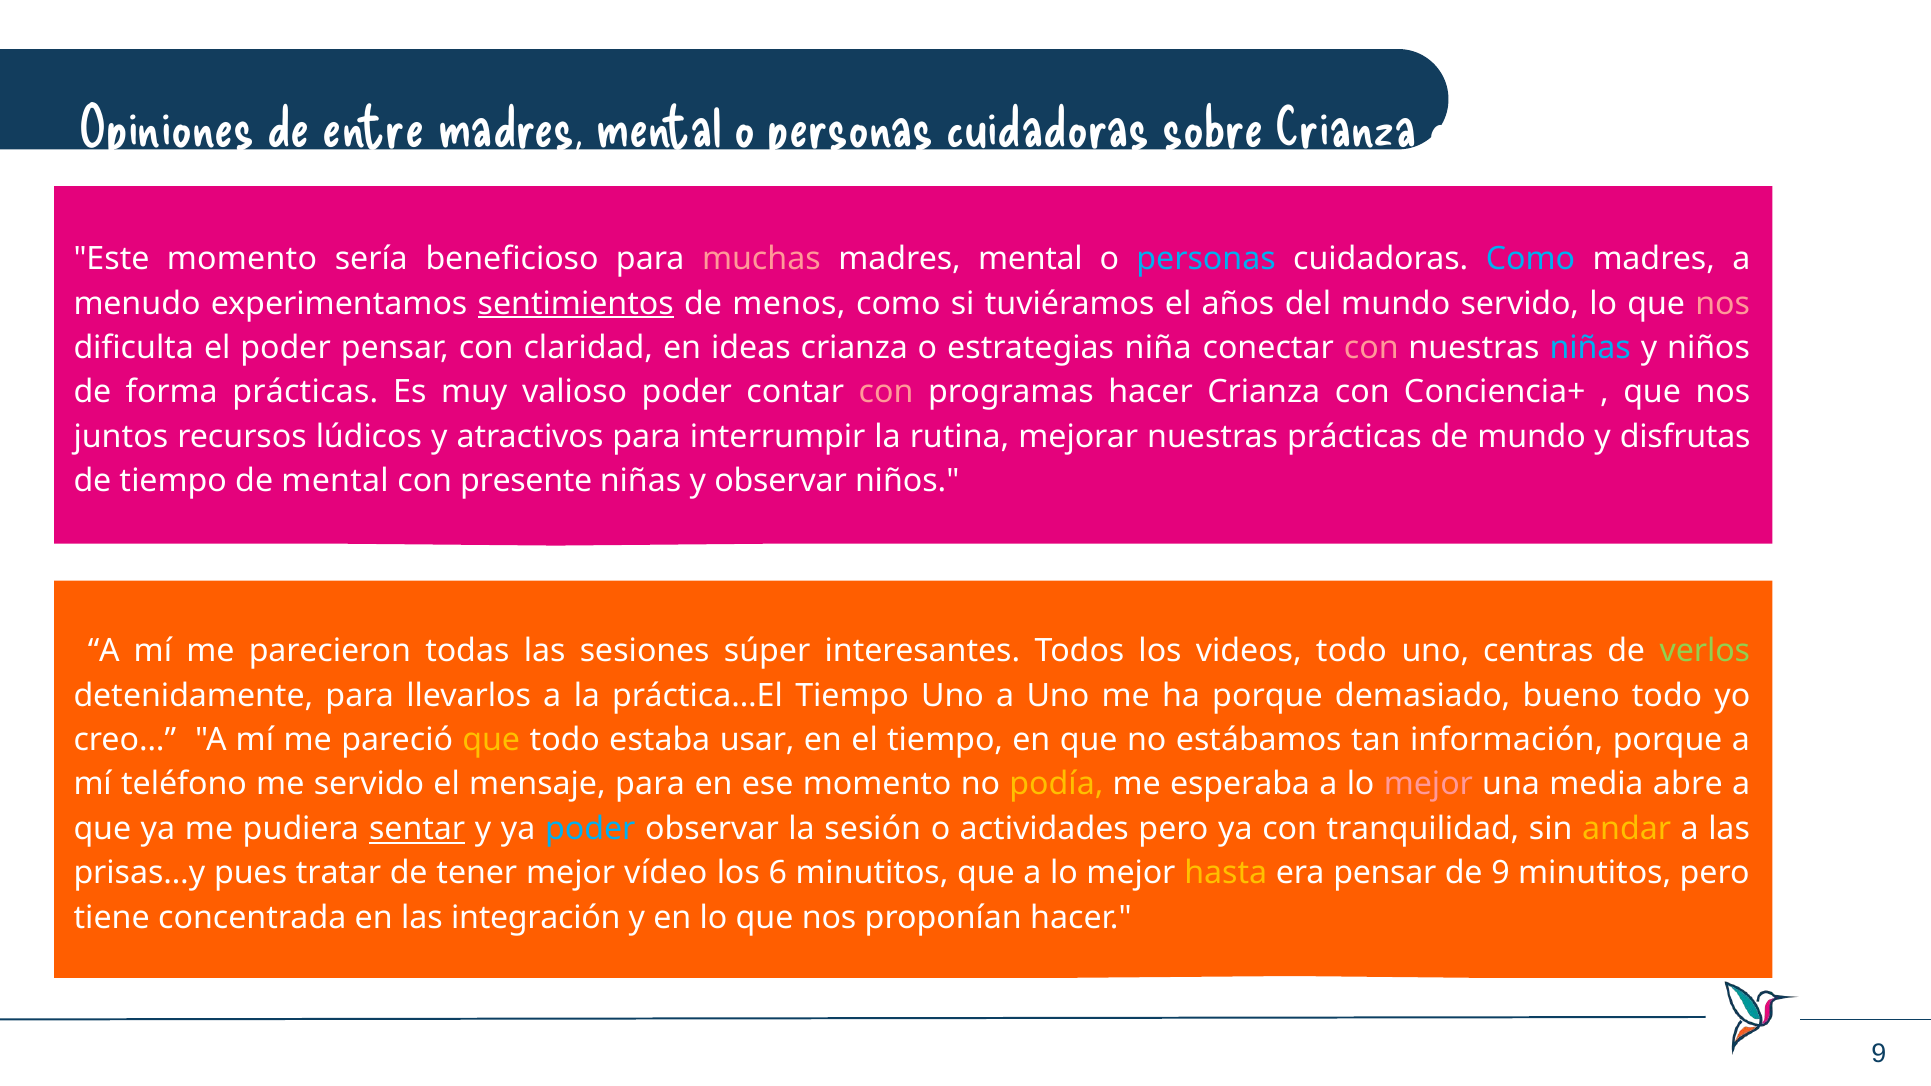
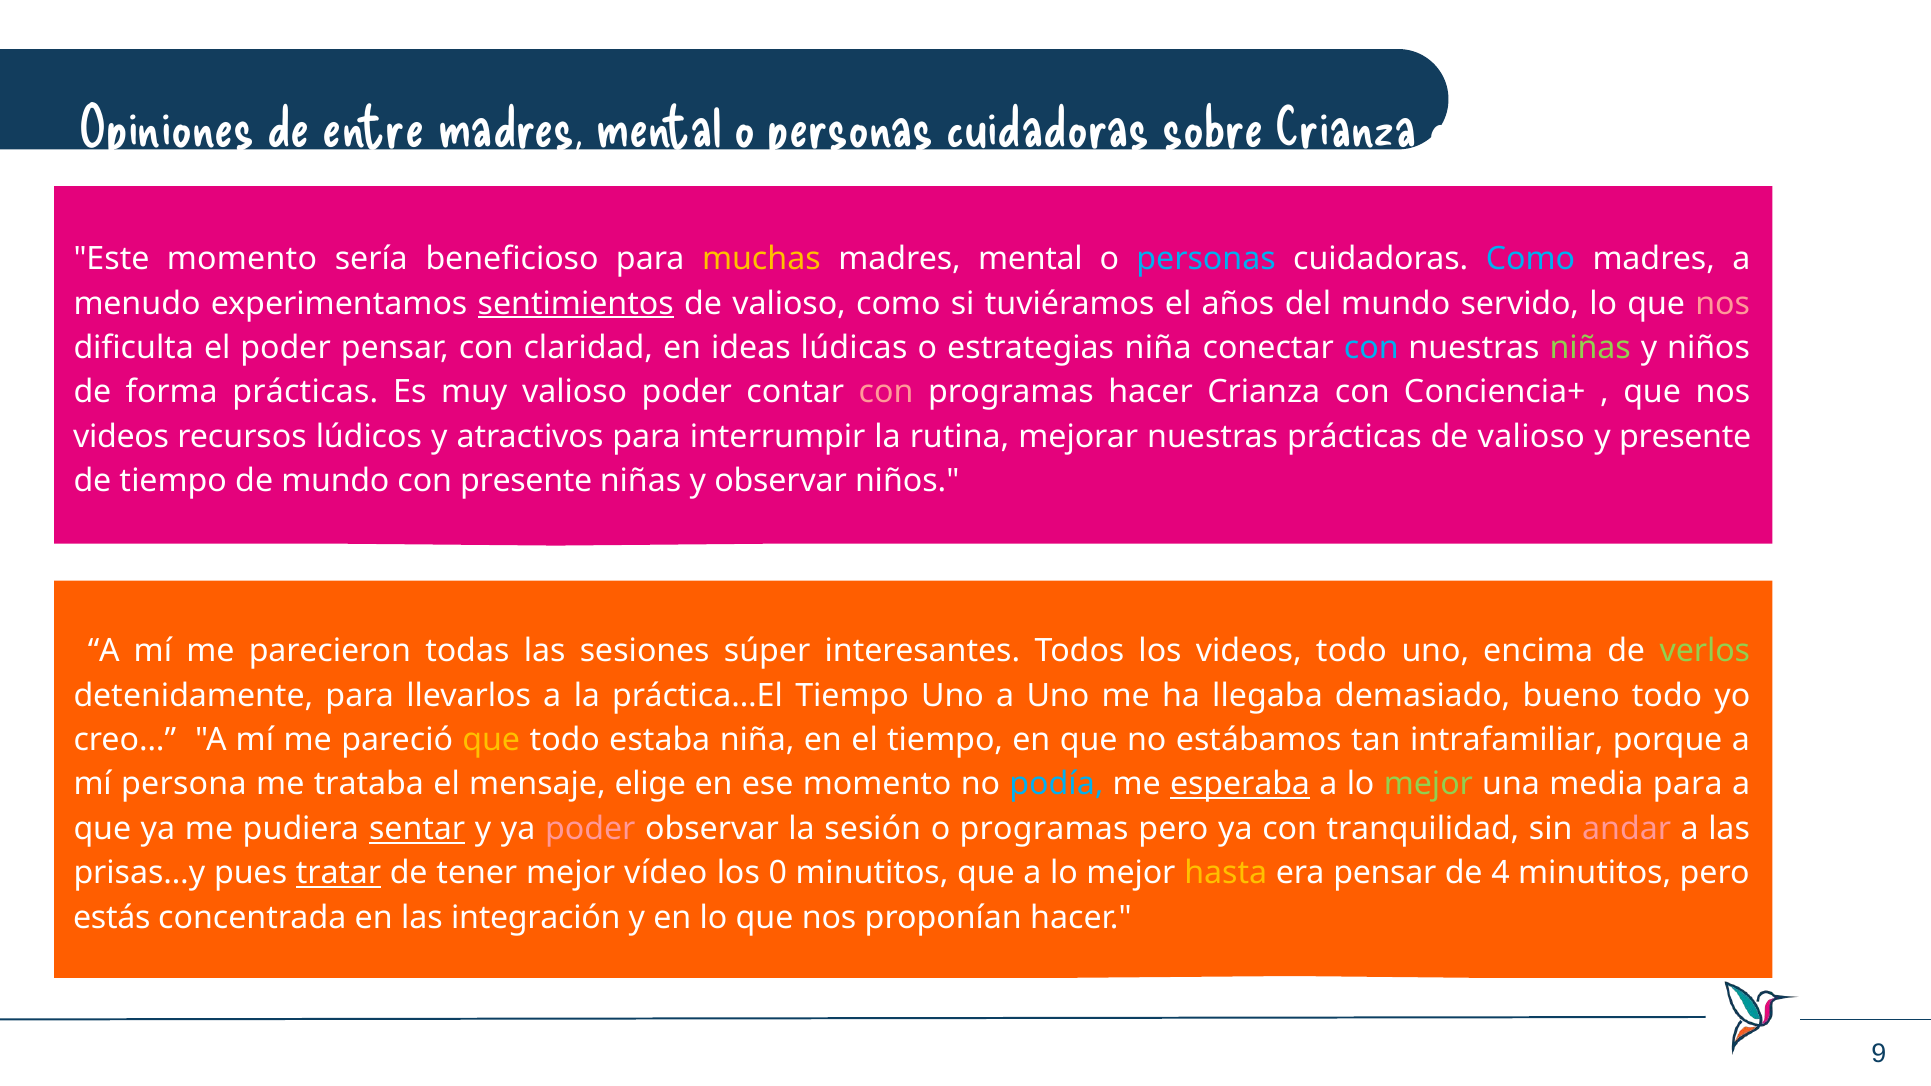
muchas colour: pink -> yellow (761, 259)
menos: menos -> valioso (789, 304)
ideas crianza: crianza -> lúdicas (854, 348)
con colour: pink -> light blue (1371, 348)
niñas colour: light blue -> light green (1590, 348)
juntos: juntos -> videos (121, 437)
prácticas de mundo: mundo -> valioso (1531, 437)
y disfrutas: disfrutas -> presente (1685, 437)
de mental: mental -> mundo (335, 481)
centras: centras -> encima (1538, 651)
ha porque: porque -> llegaba (1268, 696)
estaba usar: usar -> niña (757, 740)
información: información -> intrafamiliar (1507, 740)
teléfono: teléfono -> persona (184, 785)
me servido: servido -> trataba (369, 785)
mensaje para: para -> elige (650, 785)
podía colour: yellow -> light blue (1056, 785)
esperaba underline: none -> present (1240, 785)
mejor colour: pink -> light green (1428, 785)
media abre: abre -> para (1688, 785)
poder colour: light blue -> pink (590, 829)
o actividades: actividades -> programas (1044, 829)
andar colour: yellow -> pink (1627, 829)
tratar underline: none -> present (339, 873)
6: 6 -> 0 (778, 873)
de 9: 9 -> 4 (1501, 873)
tiene: tiene -> estás (112, 918)
